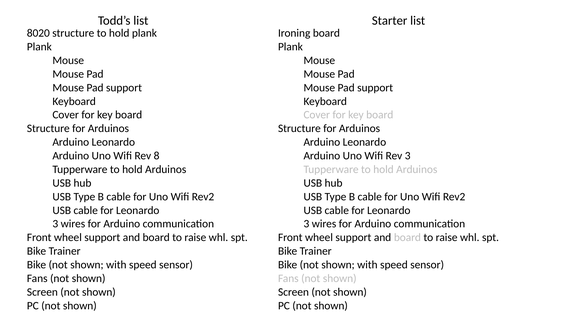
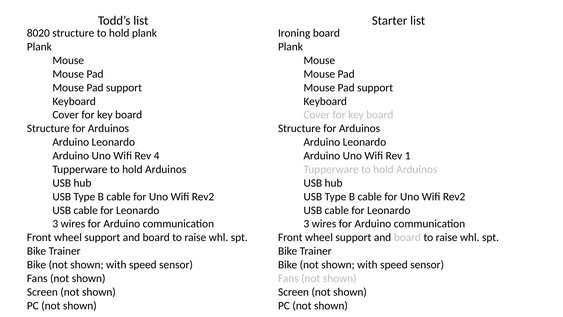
8: 8 -> 4 (157, 156)
Rev 3: 3 -> 1 (408, 156)
